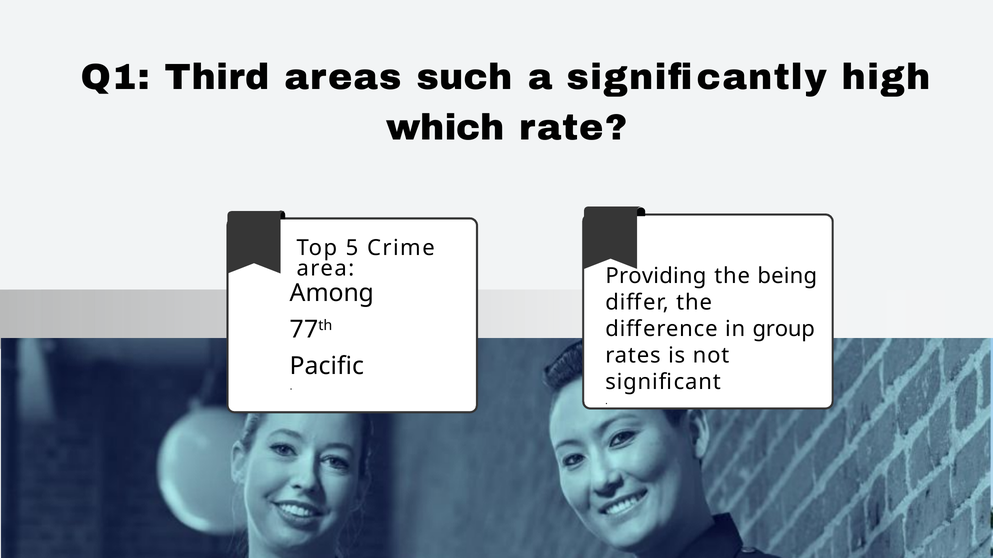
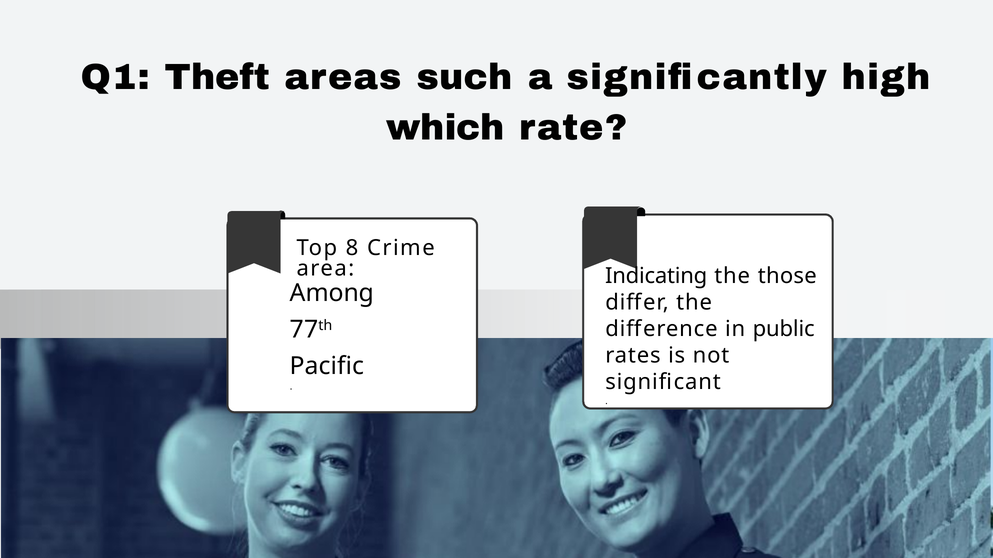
Third: Third -> Theft (217, 77)
5: 5 -> 8 (352, 248)
Providing: Providing -> Indicating (656, 276)
being: being -> those (787, 276)
group: group -> public (784, 329)
